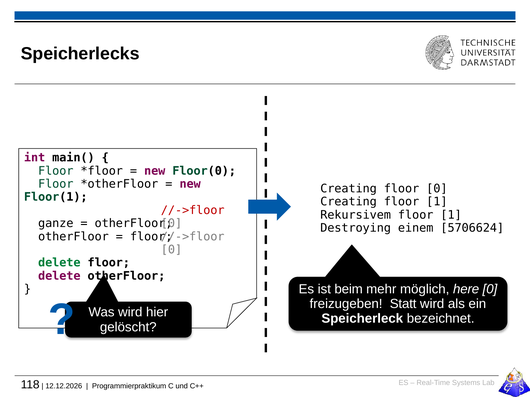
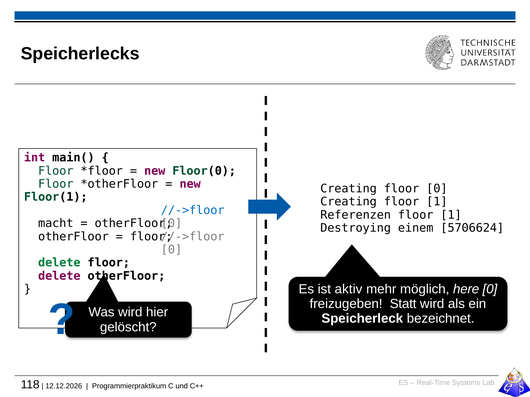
//->floor colour: red -> blue (193, 211)
Rekursivem: Rekursivem -> Referenzen (356, 215)
ganze: ganze -> macht (56, 224)
beim: beim -> aktiv (348, 289)
